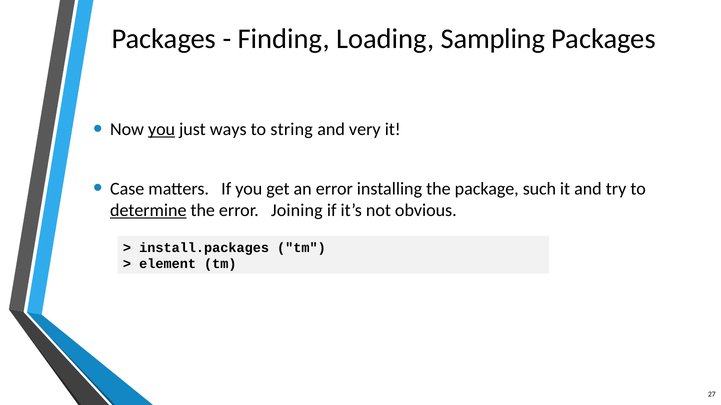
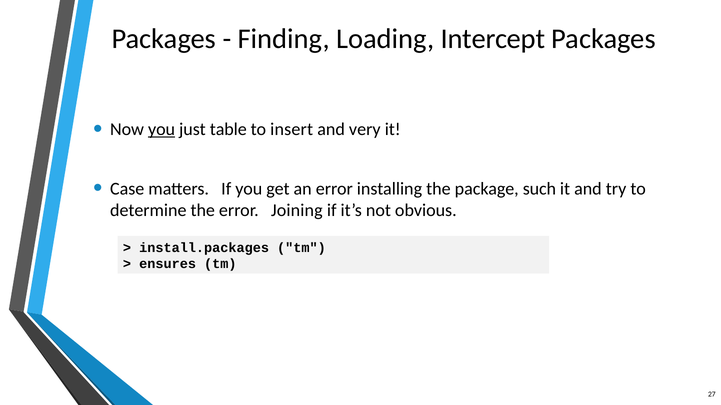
Sampling: Sampling -> Intercept (493, 39)
ways: ways -> table (228, 129)
string: string -> insert (292, 129)
determine underline: present -> none (148, 211)
element: element -> ensures (168, 264)
